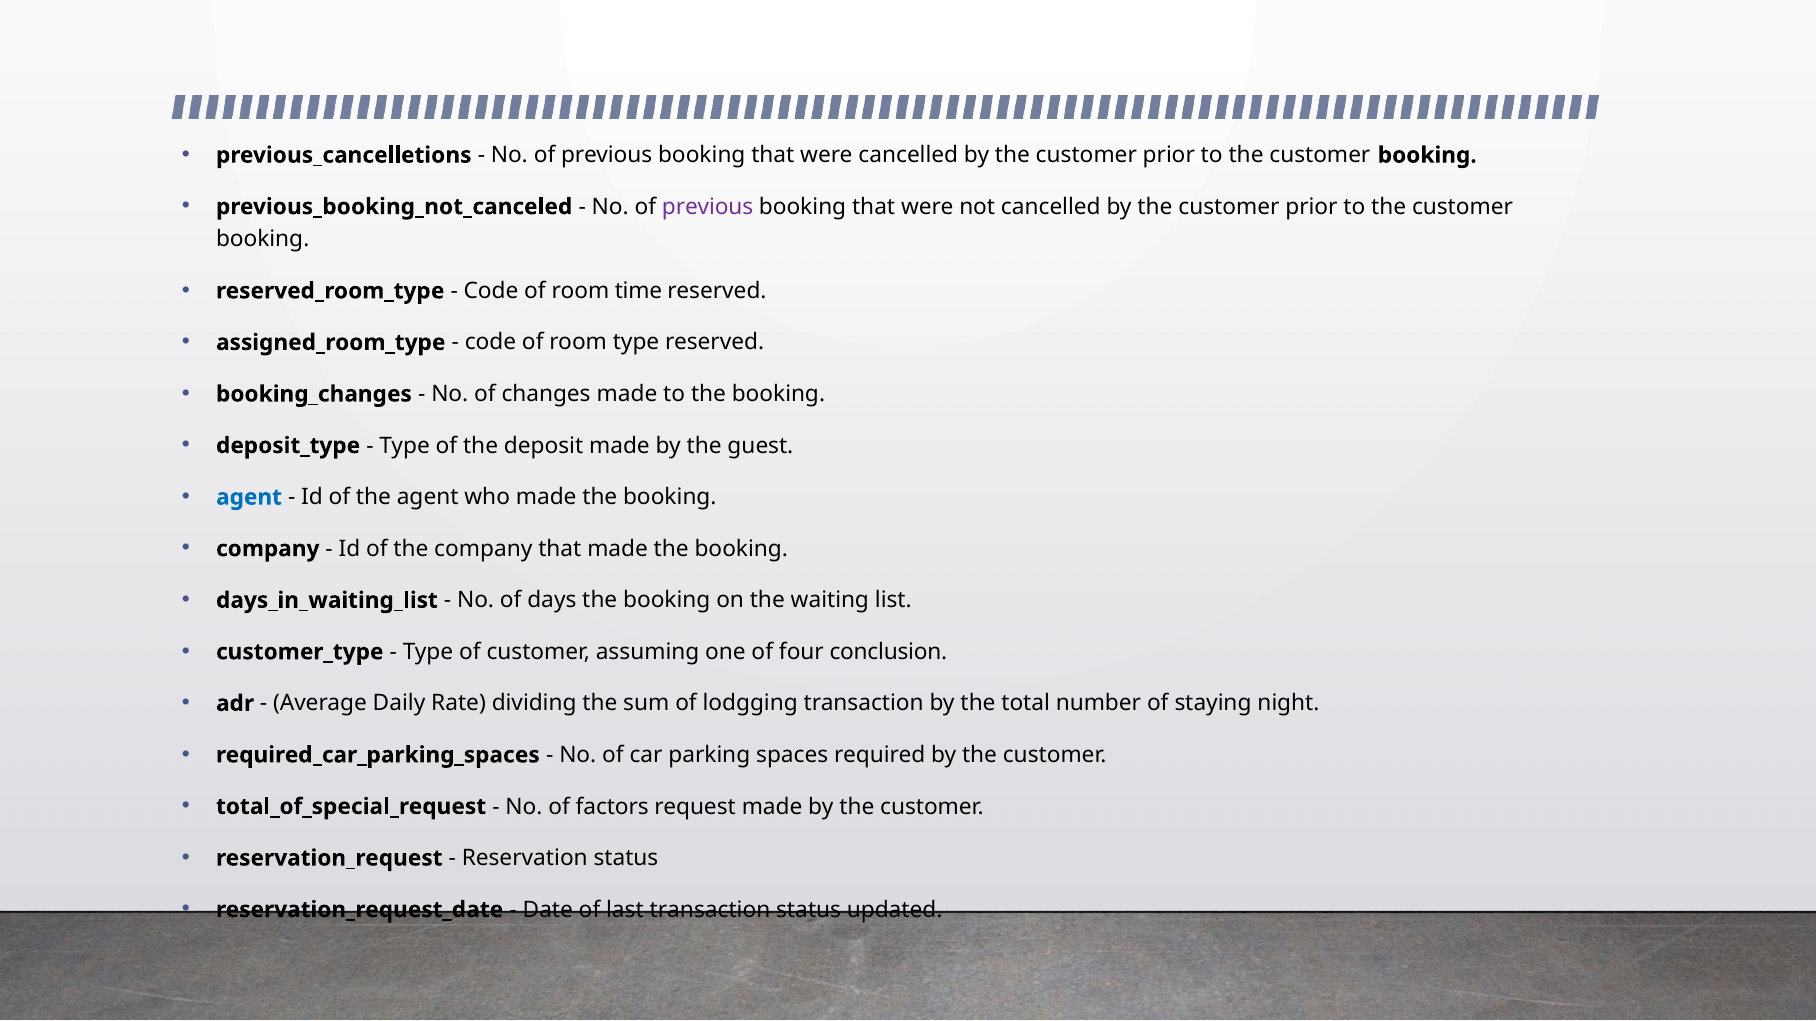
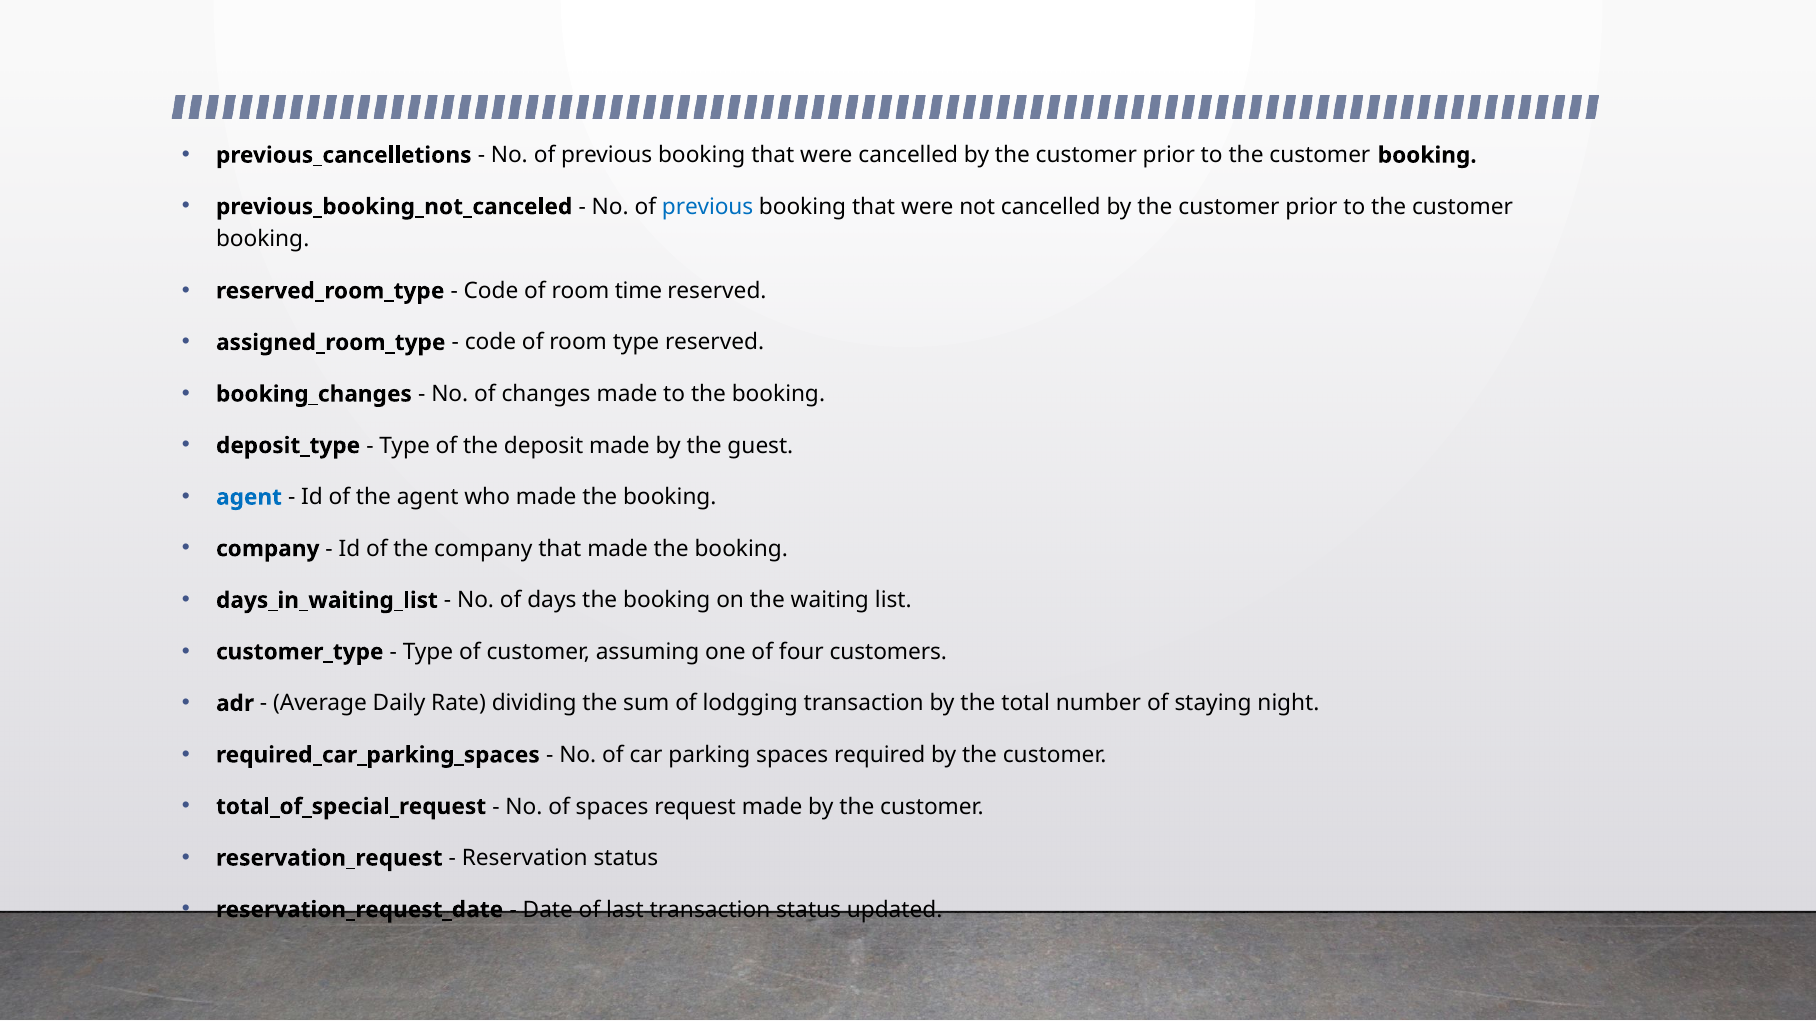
previous colour: purple -> blue (708, 207)
conclusion: conclusion -> customers (888, 652)
of factors: factors -> spaces (612, 807)
